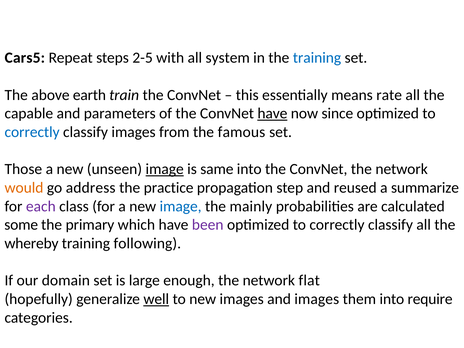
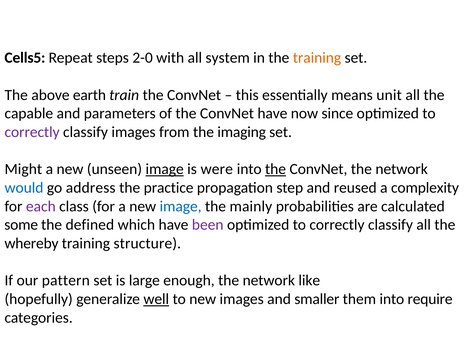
Cars5: Cars5 -> Cells5 (25, 58)
2-5: 2-5 -> 2-0 (143, 58)
training colour: blue -> orange (317, 58)
rate: rate -> unit (389, 95)
have underline: present -> none (272, 113)
correctly colour: blue -> purple (32, 132)
famous: famous -> imaging (242, 132)
Those: Those -> Might (23, 169)
same: same -> were (217, 169)
the underline: none -> present (276, 169)
would colour: orange -> blue (24, 188)
summarize: summarize -> complexity (425, 188)
primary: primary -> defined (90, 225)
following: following -> structure (147, 243)
domain: domain -> pattern (66, 281)
flat: flat -> like (309, 281)
and images: images -> smaller (317, 299)
